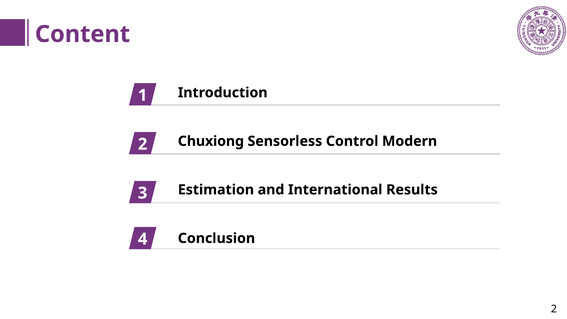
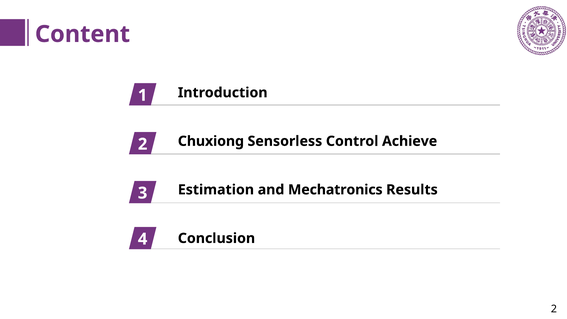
Modern: Modern -> Achieve (410, 141)
International: International -> Mechatronics (335, 190)
